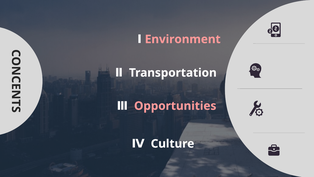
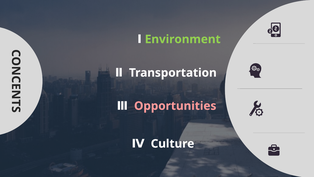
Environment colour: pink -> light green (183, 39)
